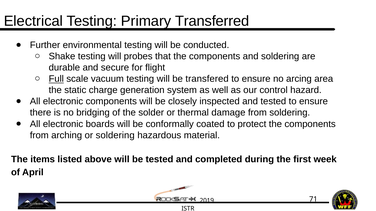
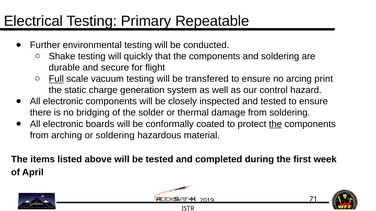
Transferred: Transferred -> Repeatable (212, 21)
probes: probes -> quickly (138, 57)
area: area -> print (324, 79)
the underline: none -> present (275, 124)
